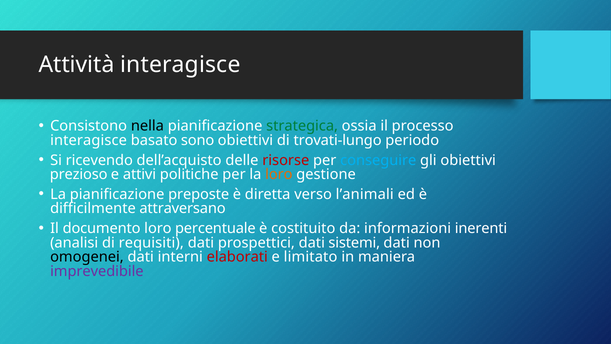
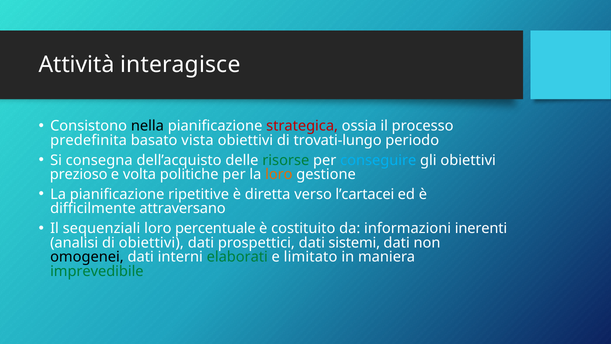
strategica colour: green -> red (302, 126)
interagisce: interagisce -> predefinita (89, 140)
sono: sono -> vista (197, 140)
ricevendo: ricevendo -> consegna (99, 160)
risorse colour: red -> green (286, 160)
attivi: attivi -> volta (139, 174)
preposte: preposte -> ripetitive (199, 194)
l’animali: l’animali -> l’cartacei (365, 194)
documento: documento -> sequenziali (101, 228)
di requisiti: requisiti -> obiettivi (151, 243)
elaborati colour: red -> green (237, 257)
imprevedibile colour: purple -> green (97, 271)
